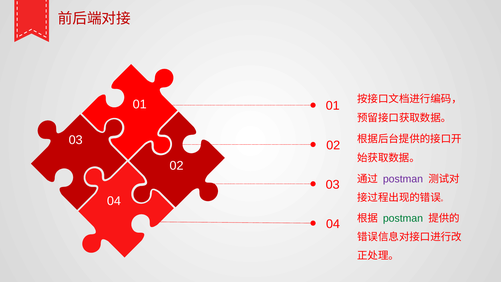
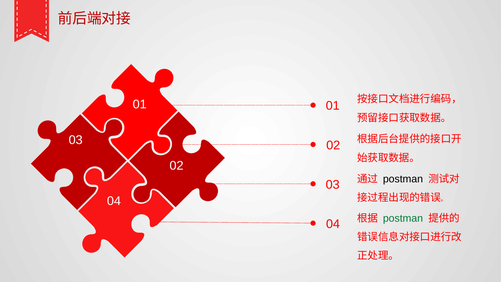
postman colour: purple -> black (403, 179)
